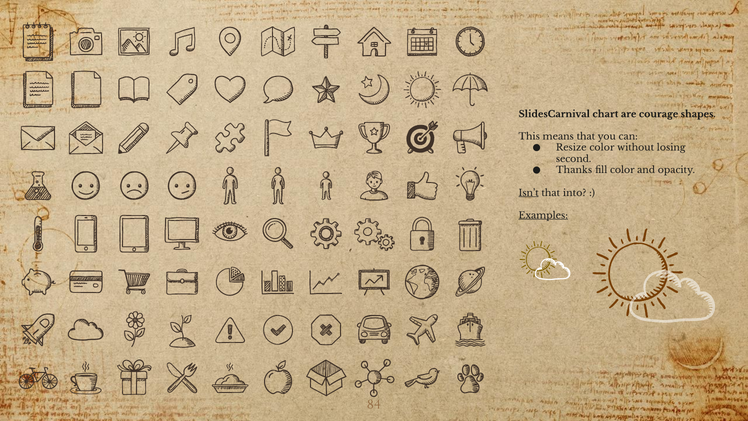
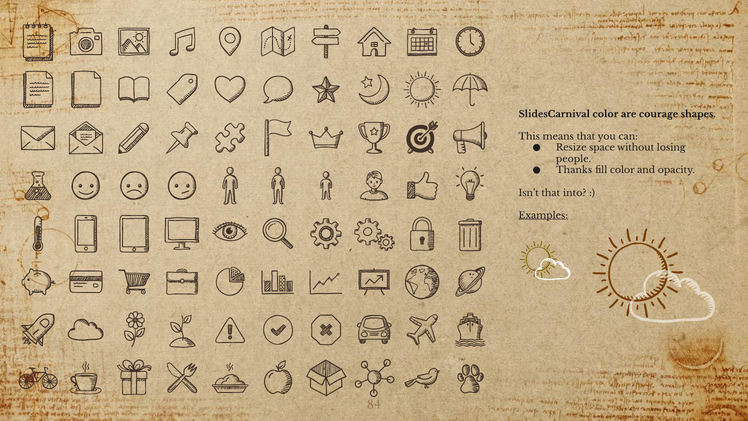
SlidesCarnival chart: chart -> color (605, 114)
Resize color: color -> space (602, 148)
second: second -> people (574, 159)
Isn’t underline: present -> none (529, 193)
